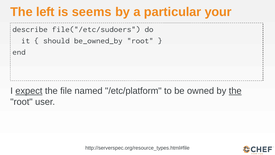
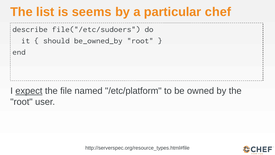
left: left -> list (45, 12)
your: your -> chef (218, 12)
the underline: present -> none (235, 91)
